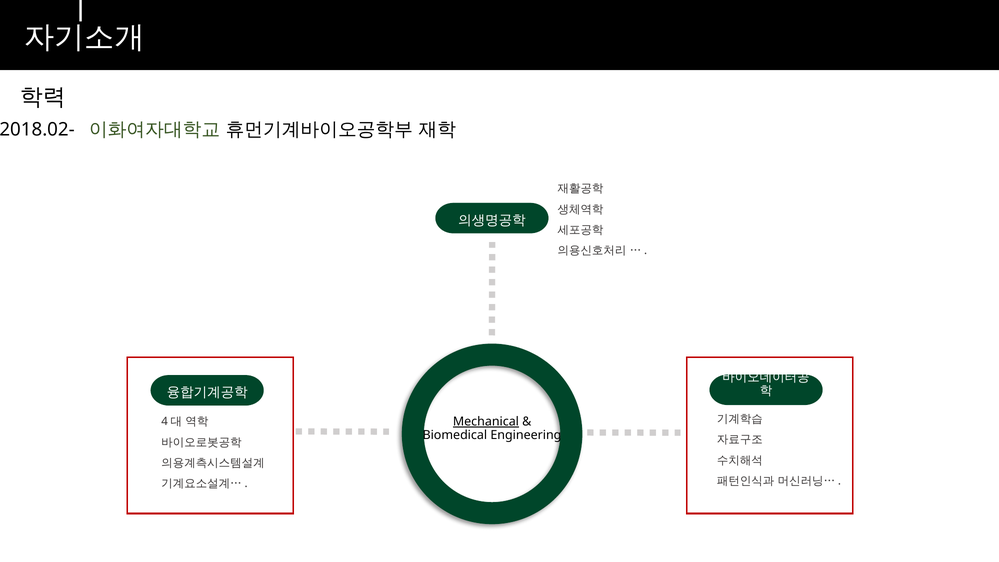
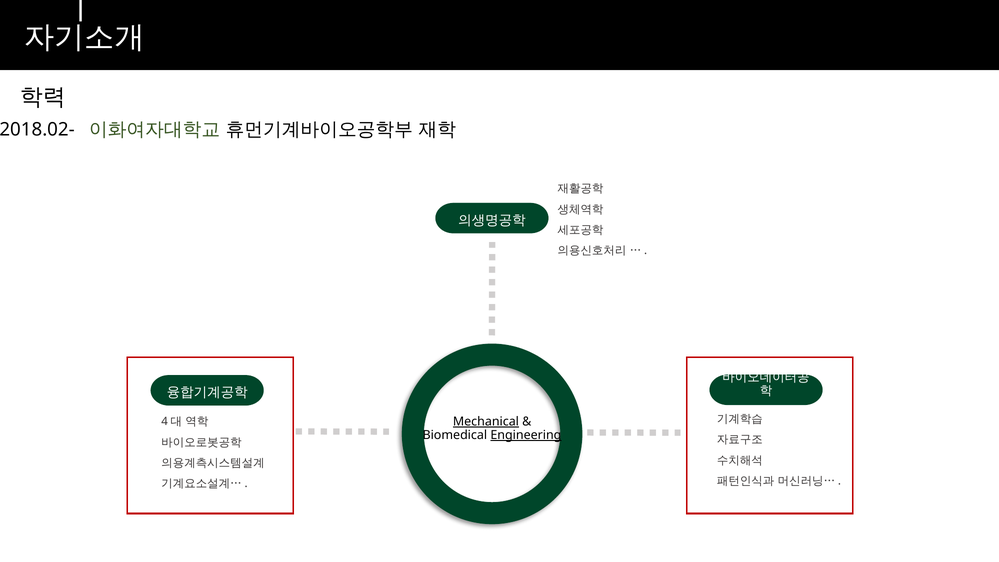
Engineering underline: none -> present (526, 435)
